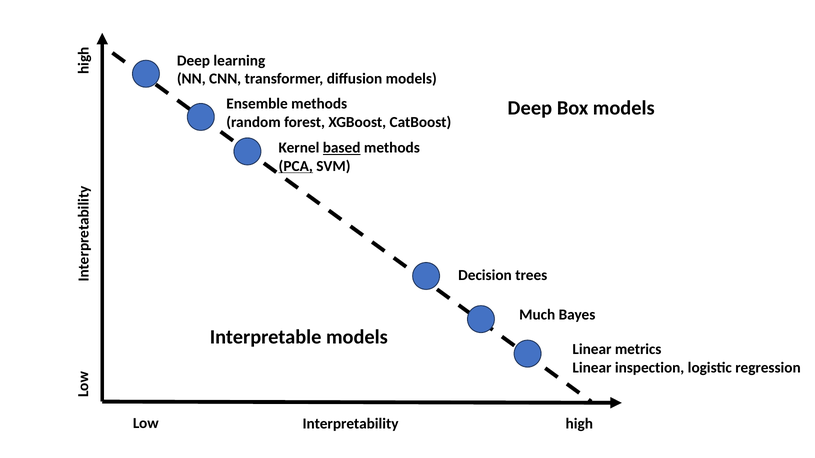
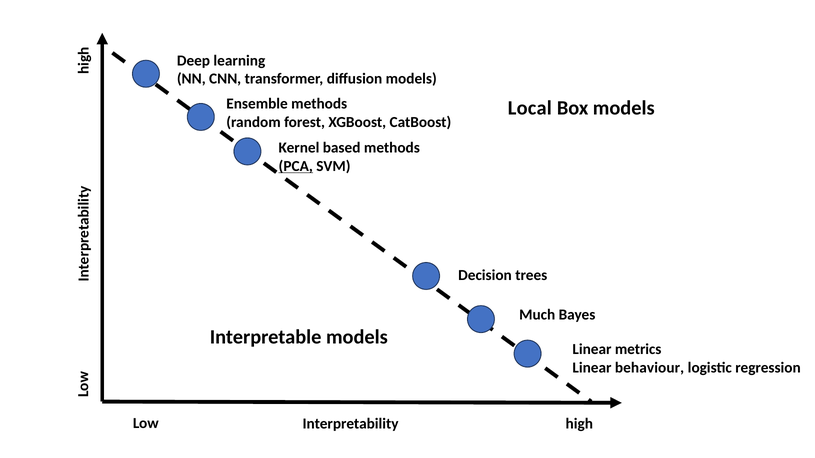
Deep: Deep -> Local (530, 108)
based underline: present -> none (342, 148)
inspection: inspection -> behaviour (650, 368)
